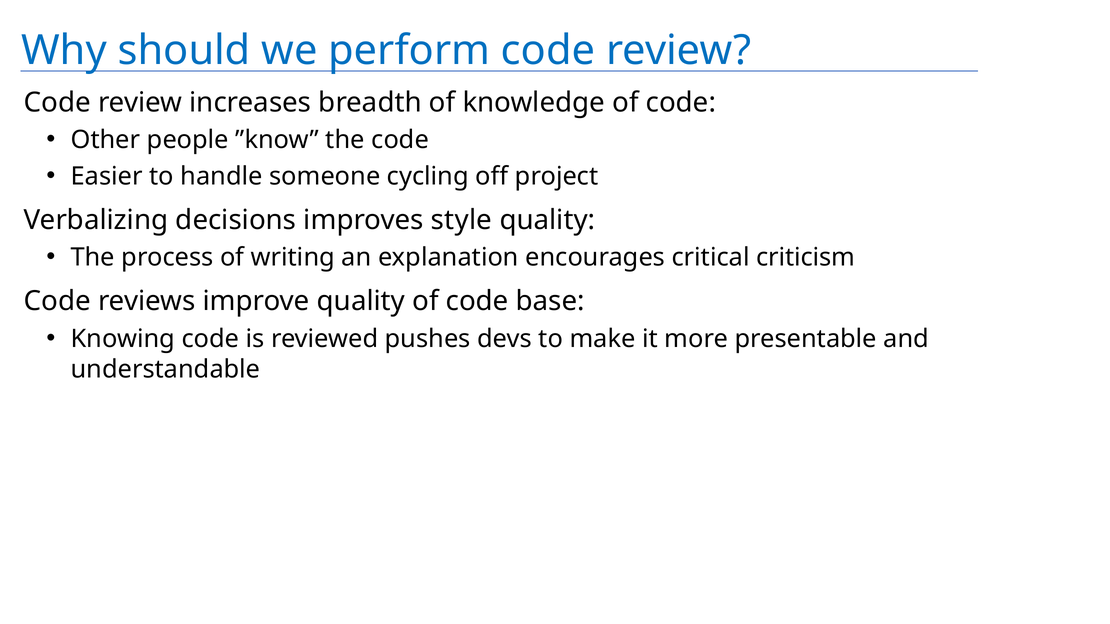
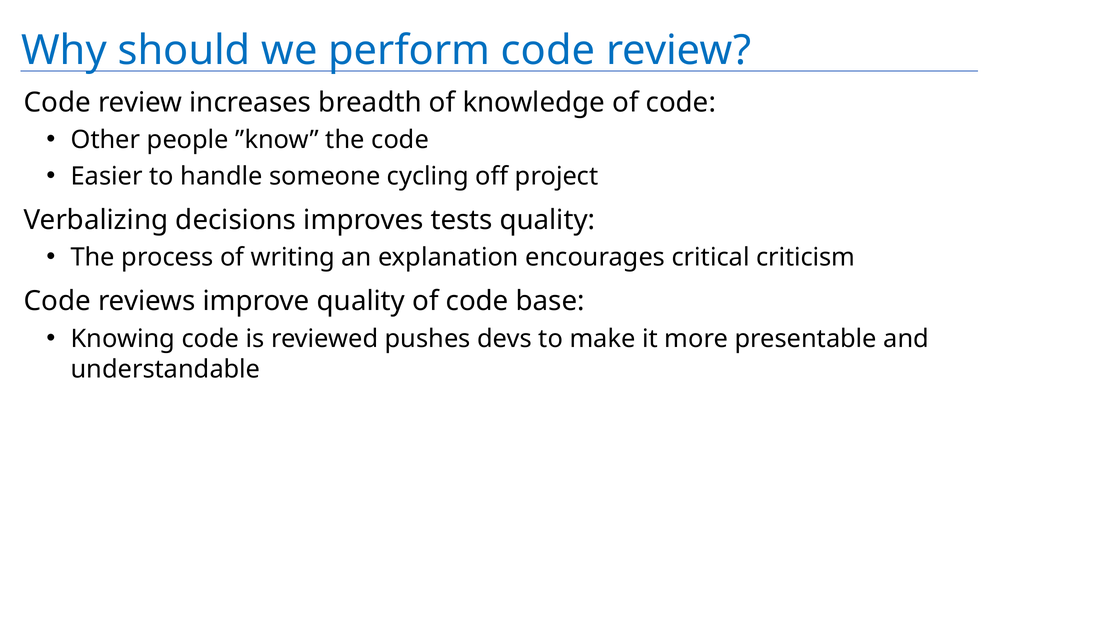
style: style -> tests (462, 220)
